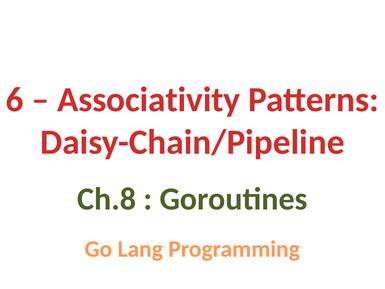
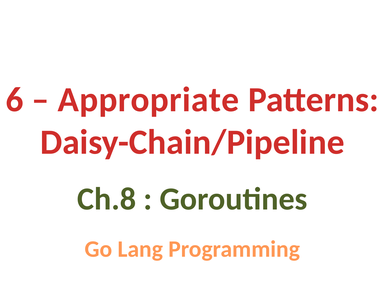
Associativity: Associativity -> Appropriate (148, 100)
